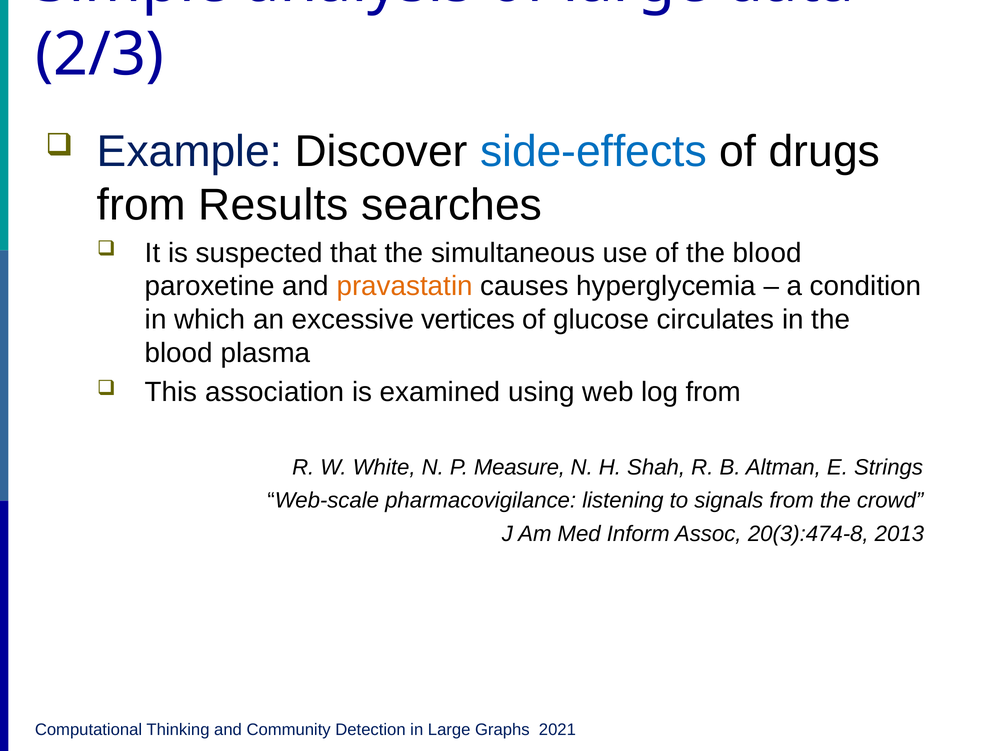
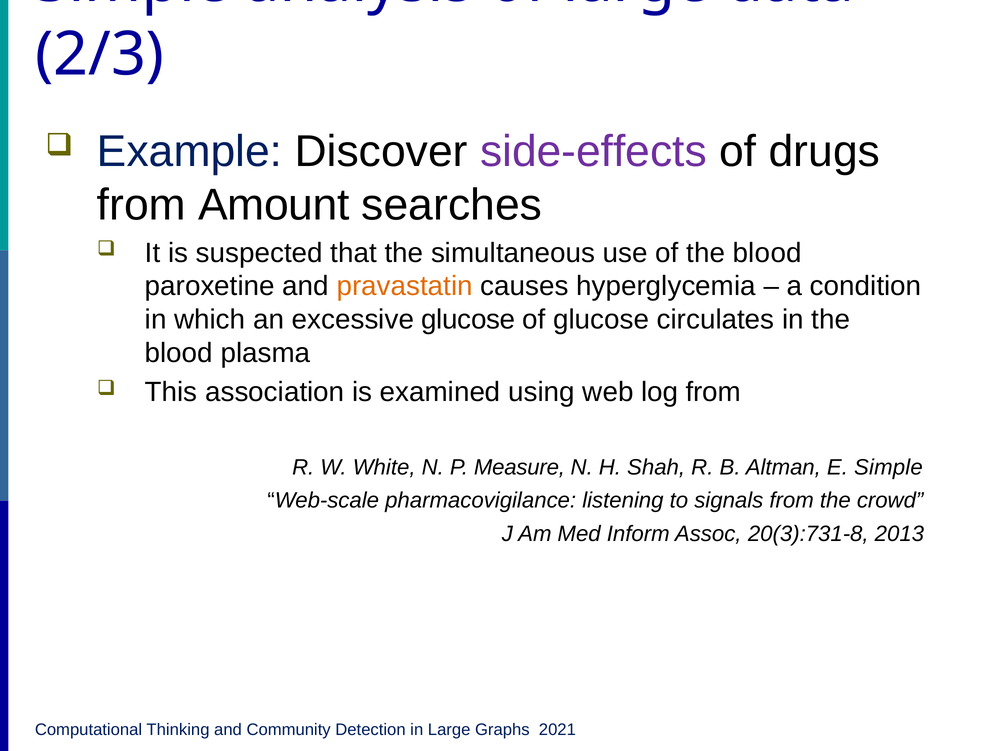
side-effects colour: blue -> purple (593, 152)
Results: Results -> Amount (274, 205)
excessive vertices: vertices -> glucose (468, 320)
E Strings: Strings -> Simple (888, 467)
20(3):474-8: 20(3):474-8 -> 20(3):731-8 (808, 534)
